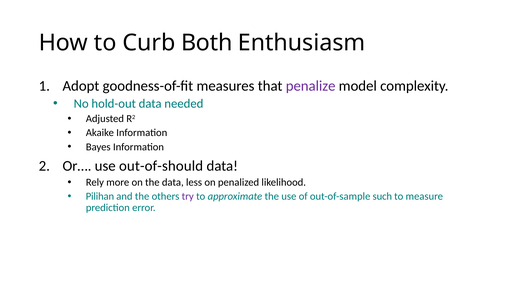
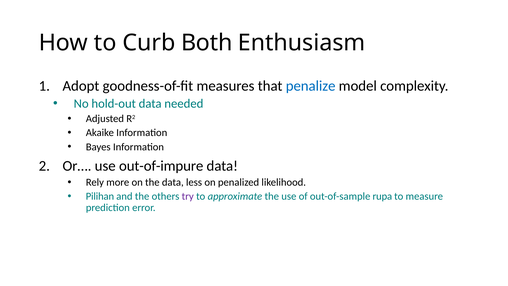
penalize colour: purple -> blue (311, 86)
out-of-should: out-of-should -> out-of-impure (161, 166)
such: such -> rupa (382, 196)
